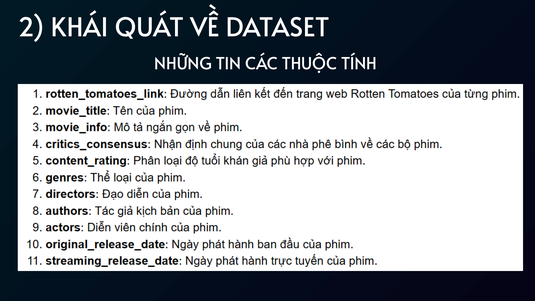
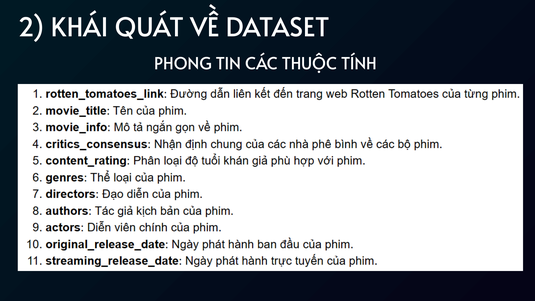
NHỮNG: NHỮNG -> PHONG (183, 64)
